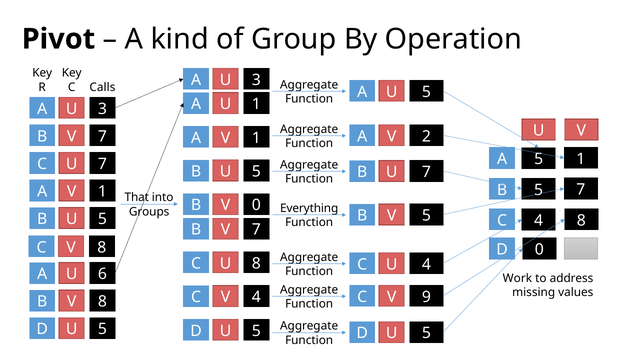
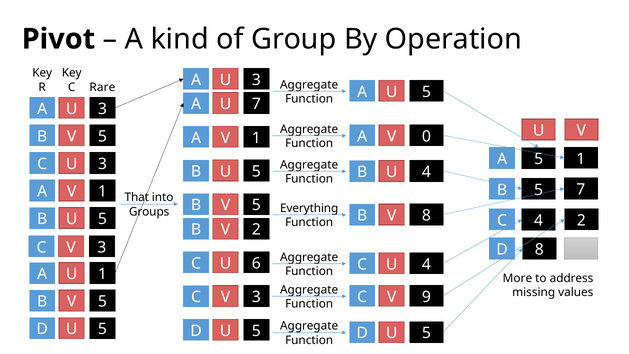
Calls: Calls -> Rare (102, 87)
1: 1 -> 7 (256, 104)
7: 7 -> 5 (102, 136)
2: 2 -> 0 (426, 136)
7: 7 -> 3 (102, 164)
Function B 7: 7 -> 4 (426, 172)
0: 0 -> 5 (256, 205)
4 8: 8 -> 2 (581, 220)
Function B 5: 5 -> 8 (426, 216)
7: 7 -> 2 (256, 230)
8: 8 -> 3 (102, 247)
D 0: 0 -> 8 (539, 249)
8: 8 -> 6 (256, 263)
6: 6 -> 1 (102, 274)
Work: Work -> More (517, 278)
4: 4 -> 3 (256, 297)
8: 8 -> 5 (102, 302)
